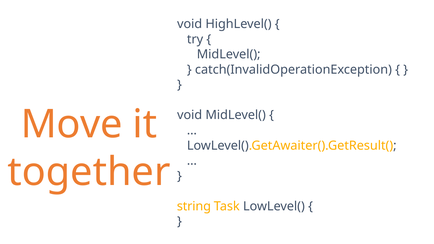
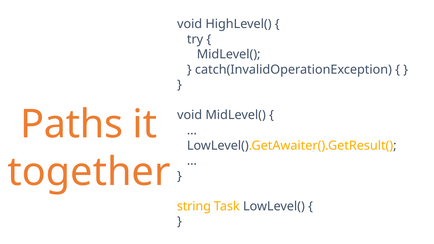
Move: Move -> Paths (72, 125)
